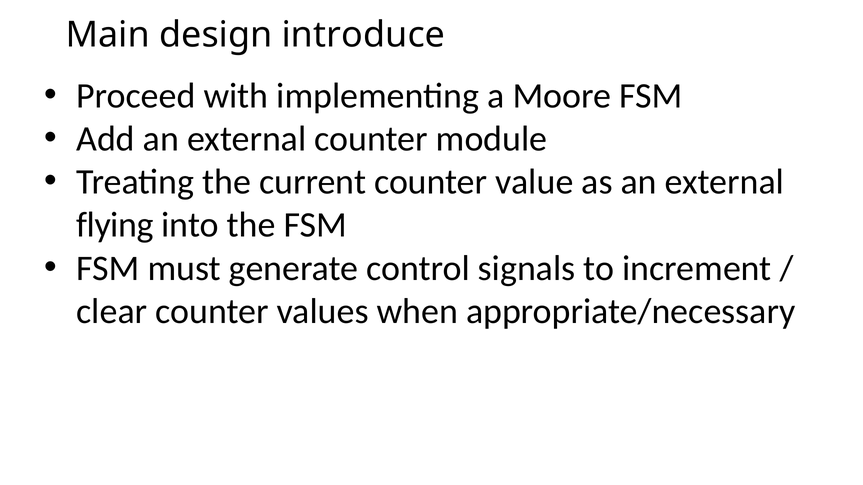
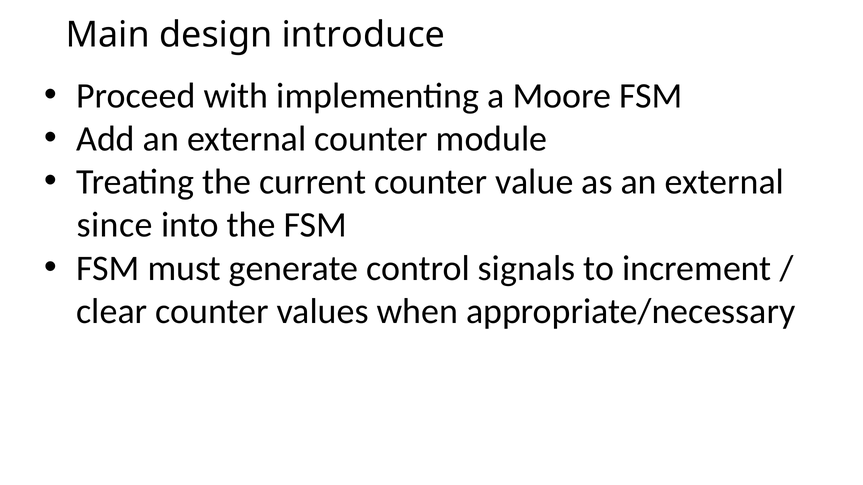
flying: flying -> since (115, 225)
